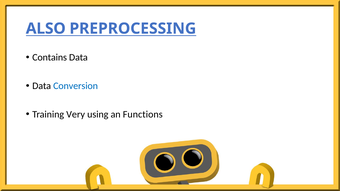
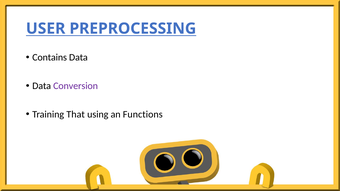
ALSO: ALSO -> USER (46, 29)
Conversion colour: blue -> purple (76, 86)
Very: Very -> That (76, 115)
